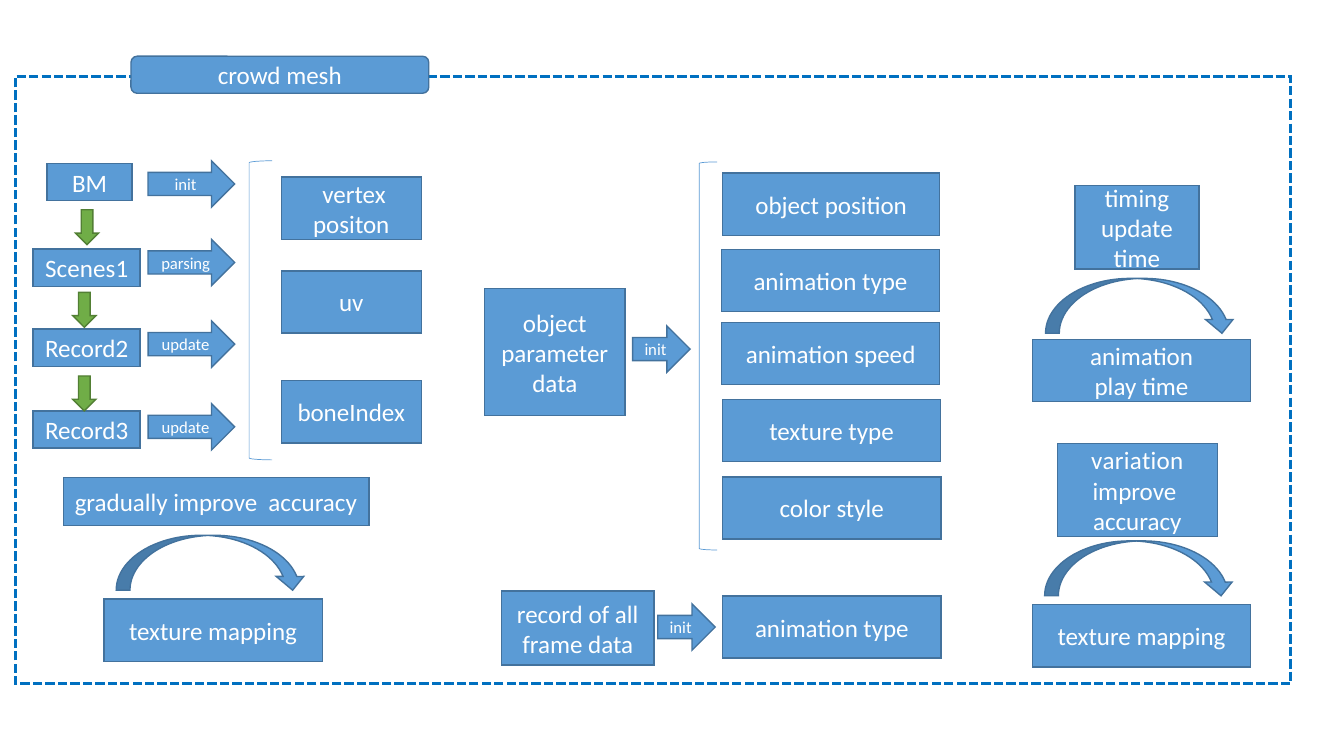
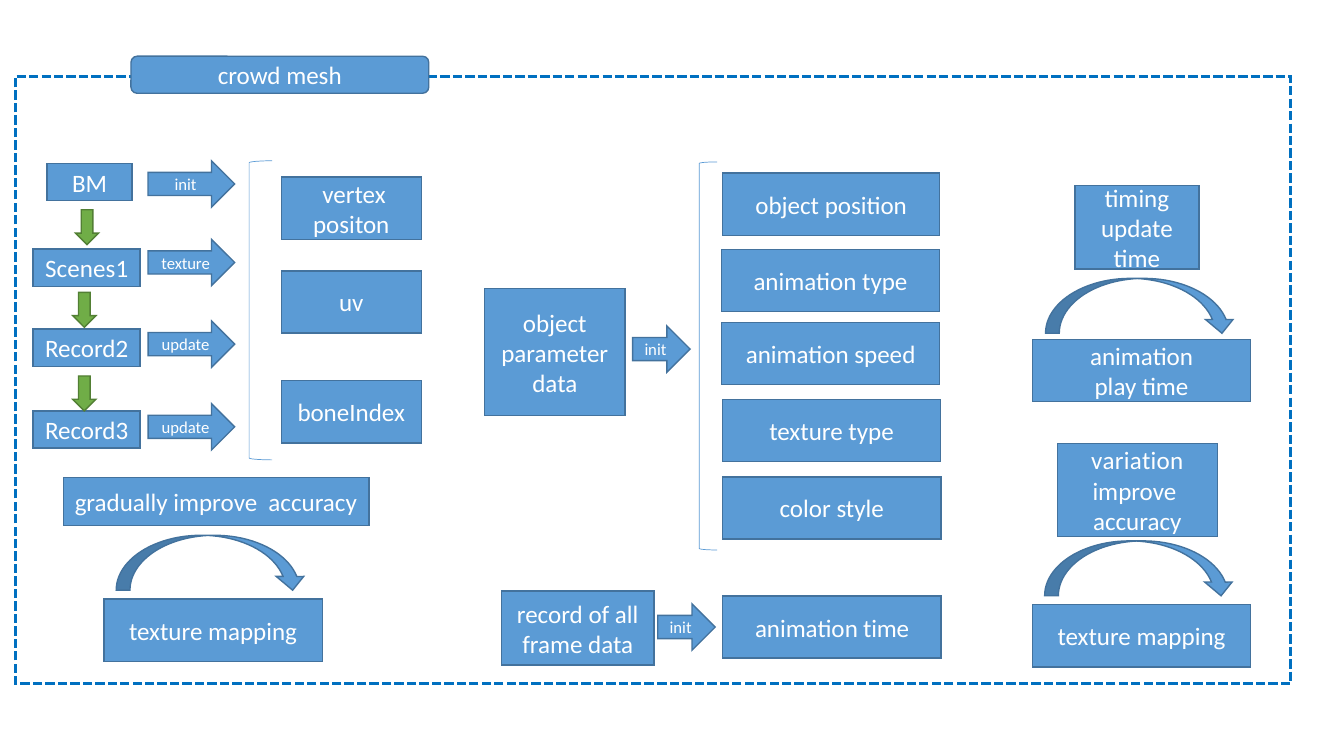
parsing: parsing -> texture (186, 264)
type: type -> time (886, 629)
